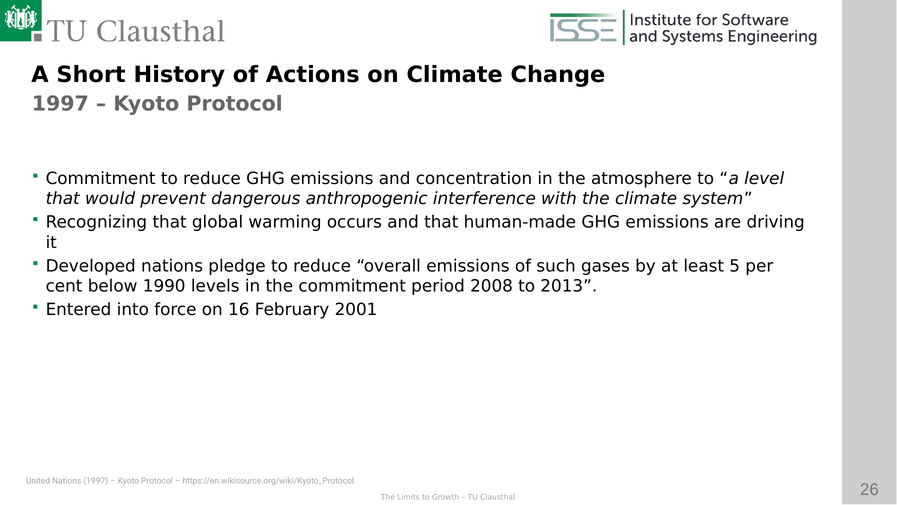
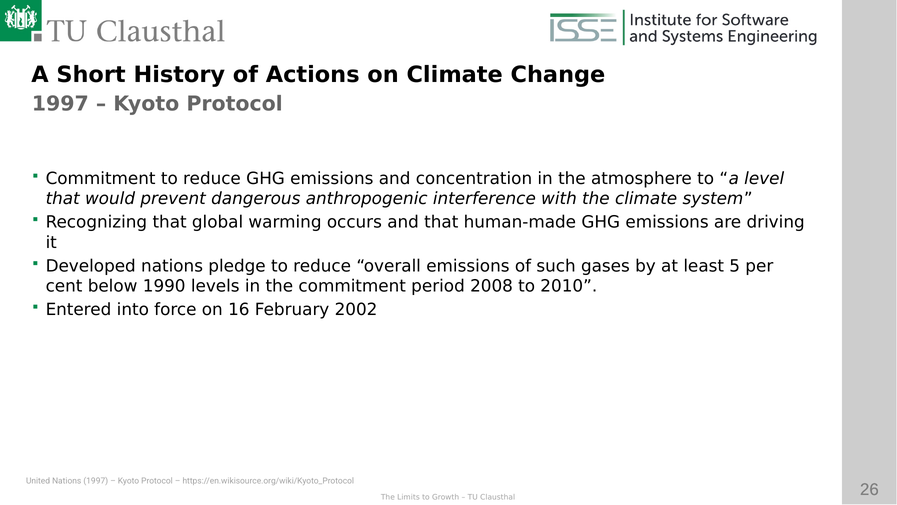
2013: 2013 -> 2010 (569, 286)
2001: 2001 -> 2002 (356, 310)
